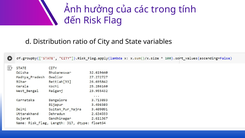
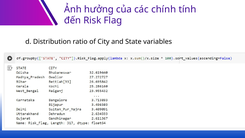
trong: trong -> chính (164, 9)
